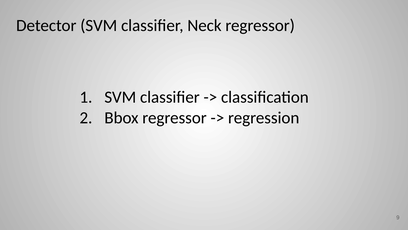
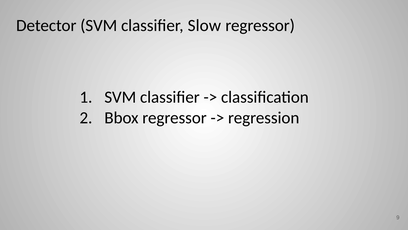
Neck: Neck -> Slow (204, 25)
